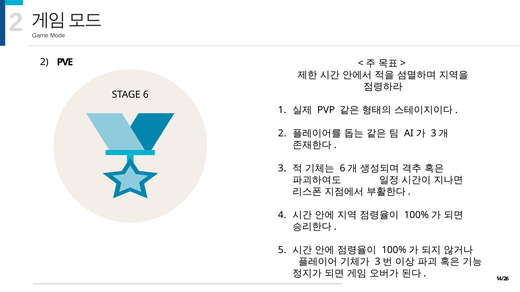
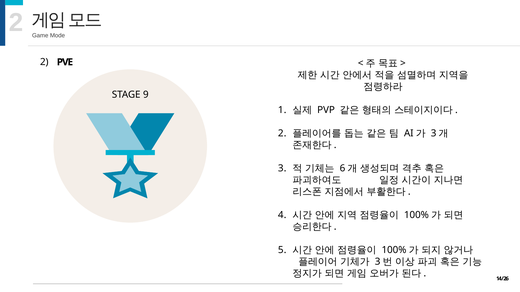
STAGE 6: 6 -> 9 (146, 95)
